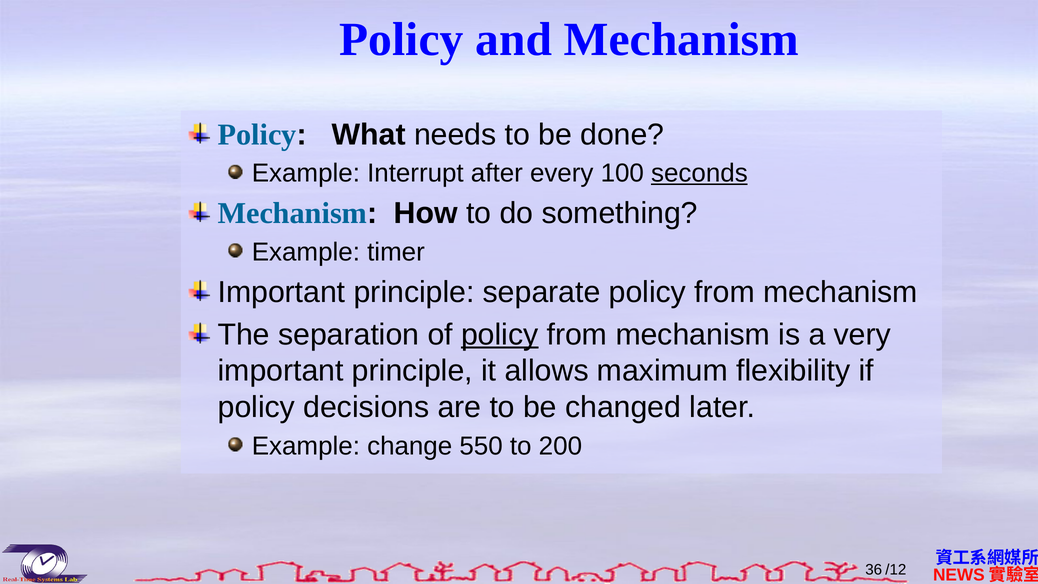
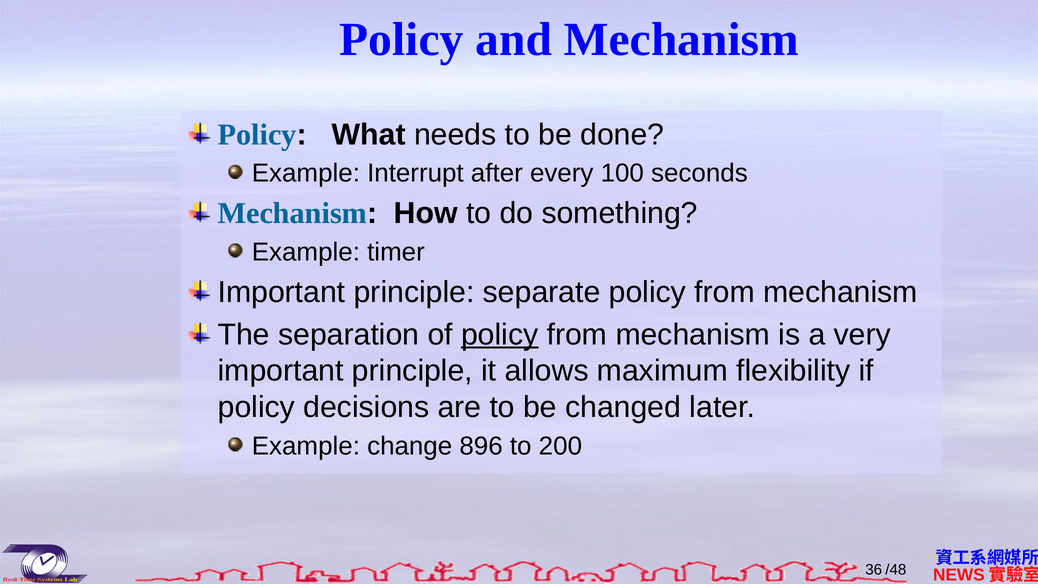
seconds underline: present -> none (699, 173)
550: 550 -> 896 (481, 446)
/12: /12 -> /48 (896, 570)
